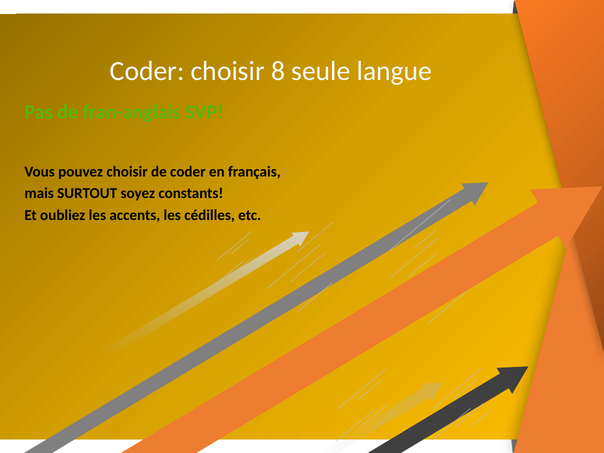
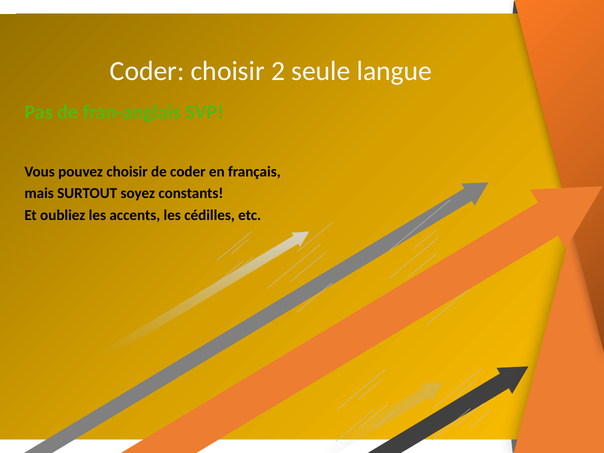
8: 8 -> 2 (278, 71)
